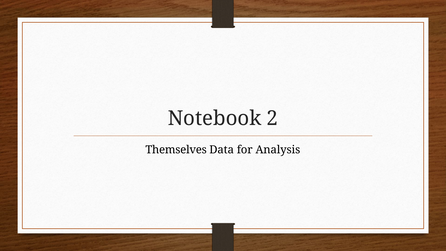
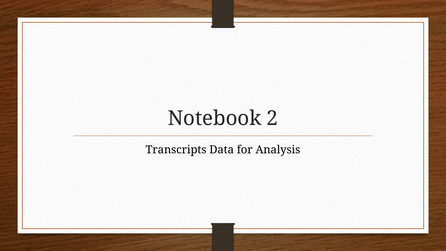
Themselves: Themselves -> Transcripts (176, 150)
